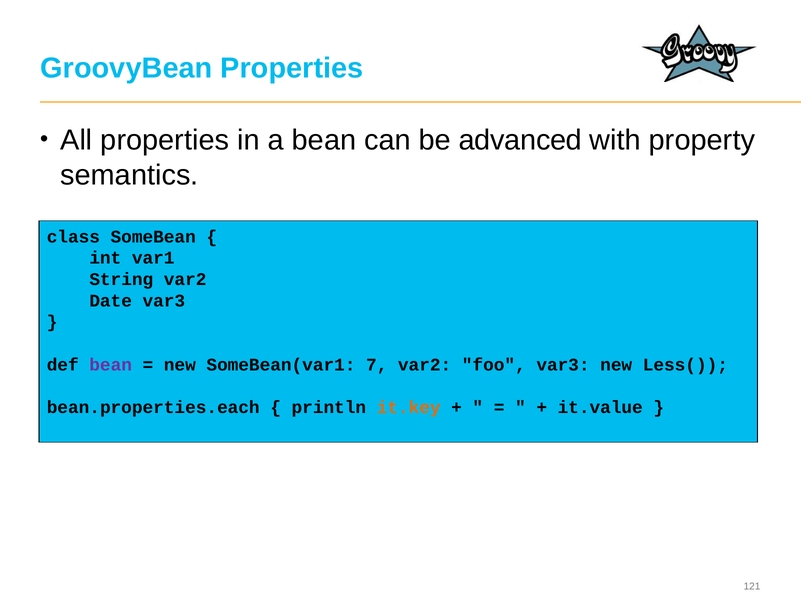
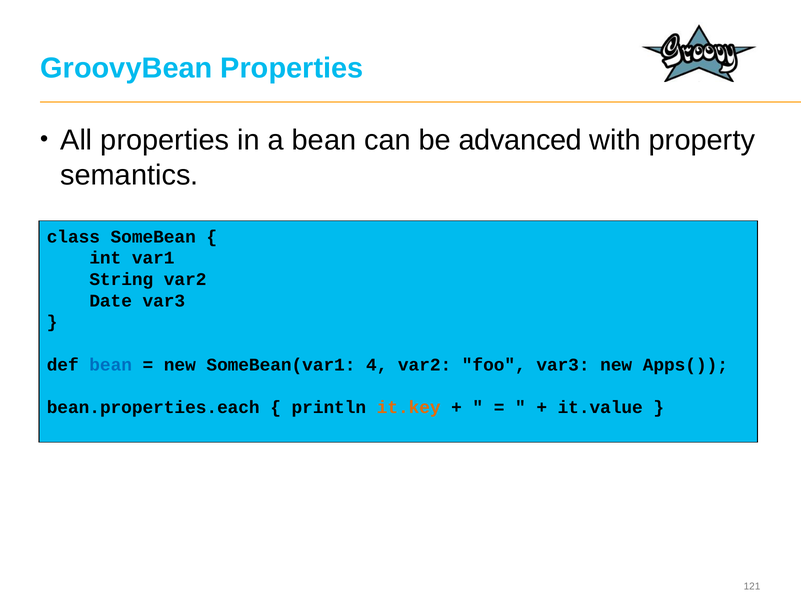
bean colour: purple -> blue (111, 365)
7: 7 -> 4 (377, 365)
Less(: Less( -> Apps( (685, 365)
